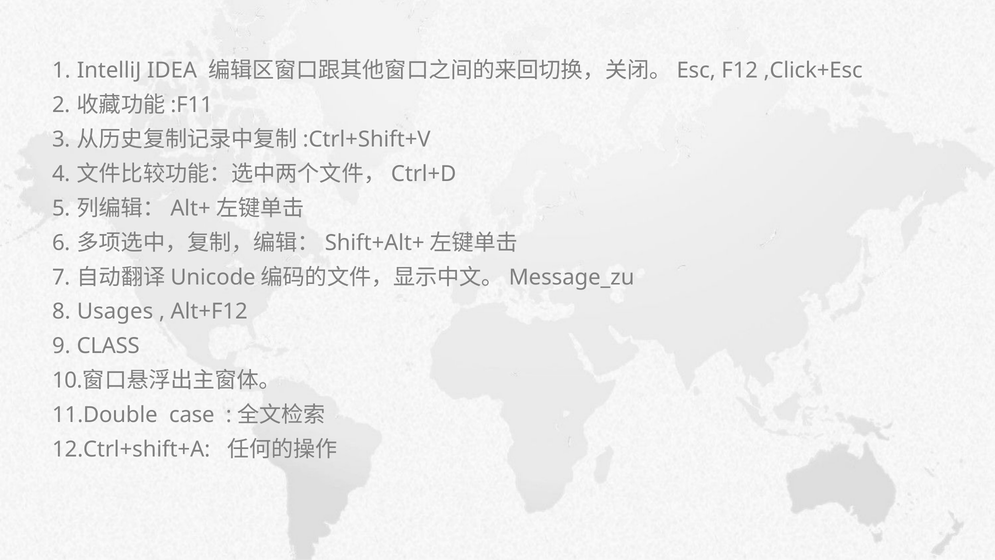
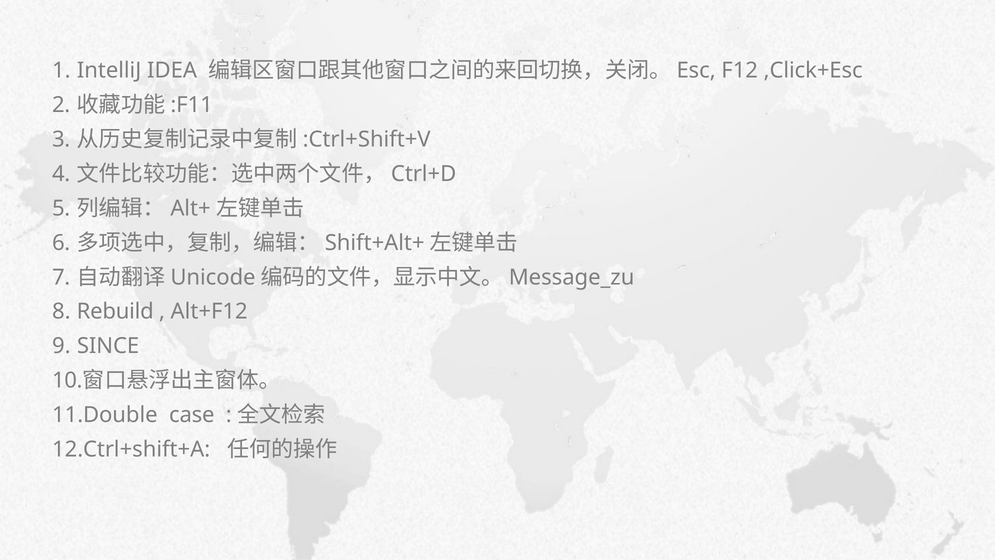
Usages: Usages -> Rebuild (115, 312)
CLASS: CLASS -> SINCE (108, 346)
